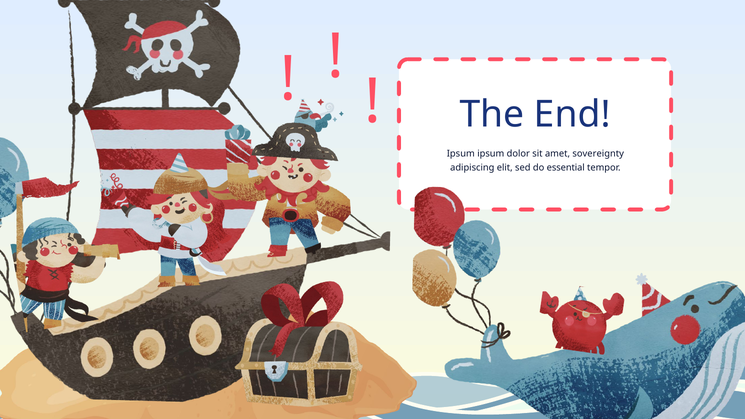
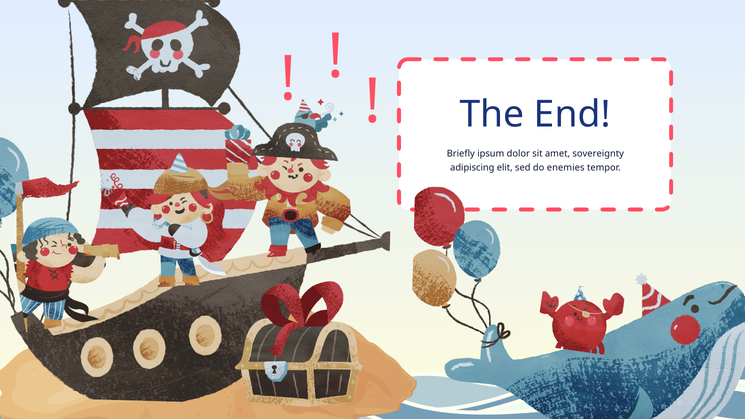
Ipsum: Ipsum -> Briefly (461, 154)
essential: essential -> enemies (566, 167)
